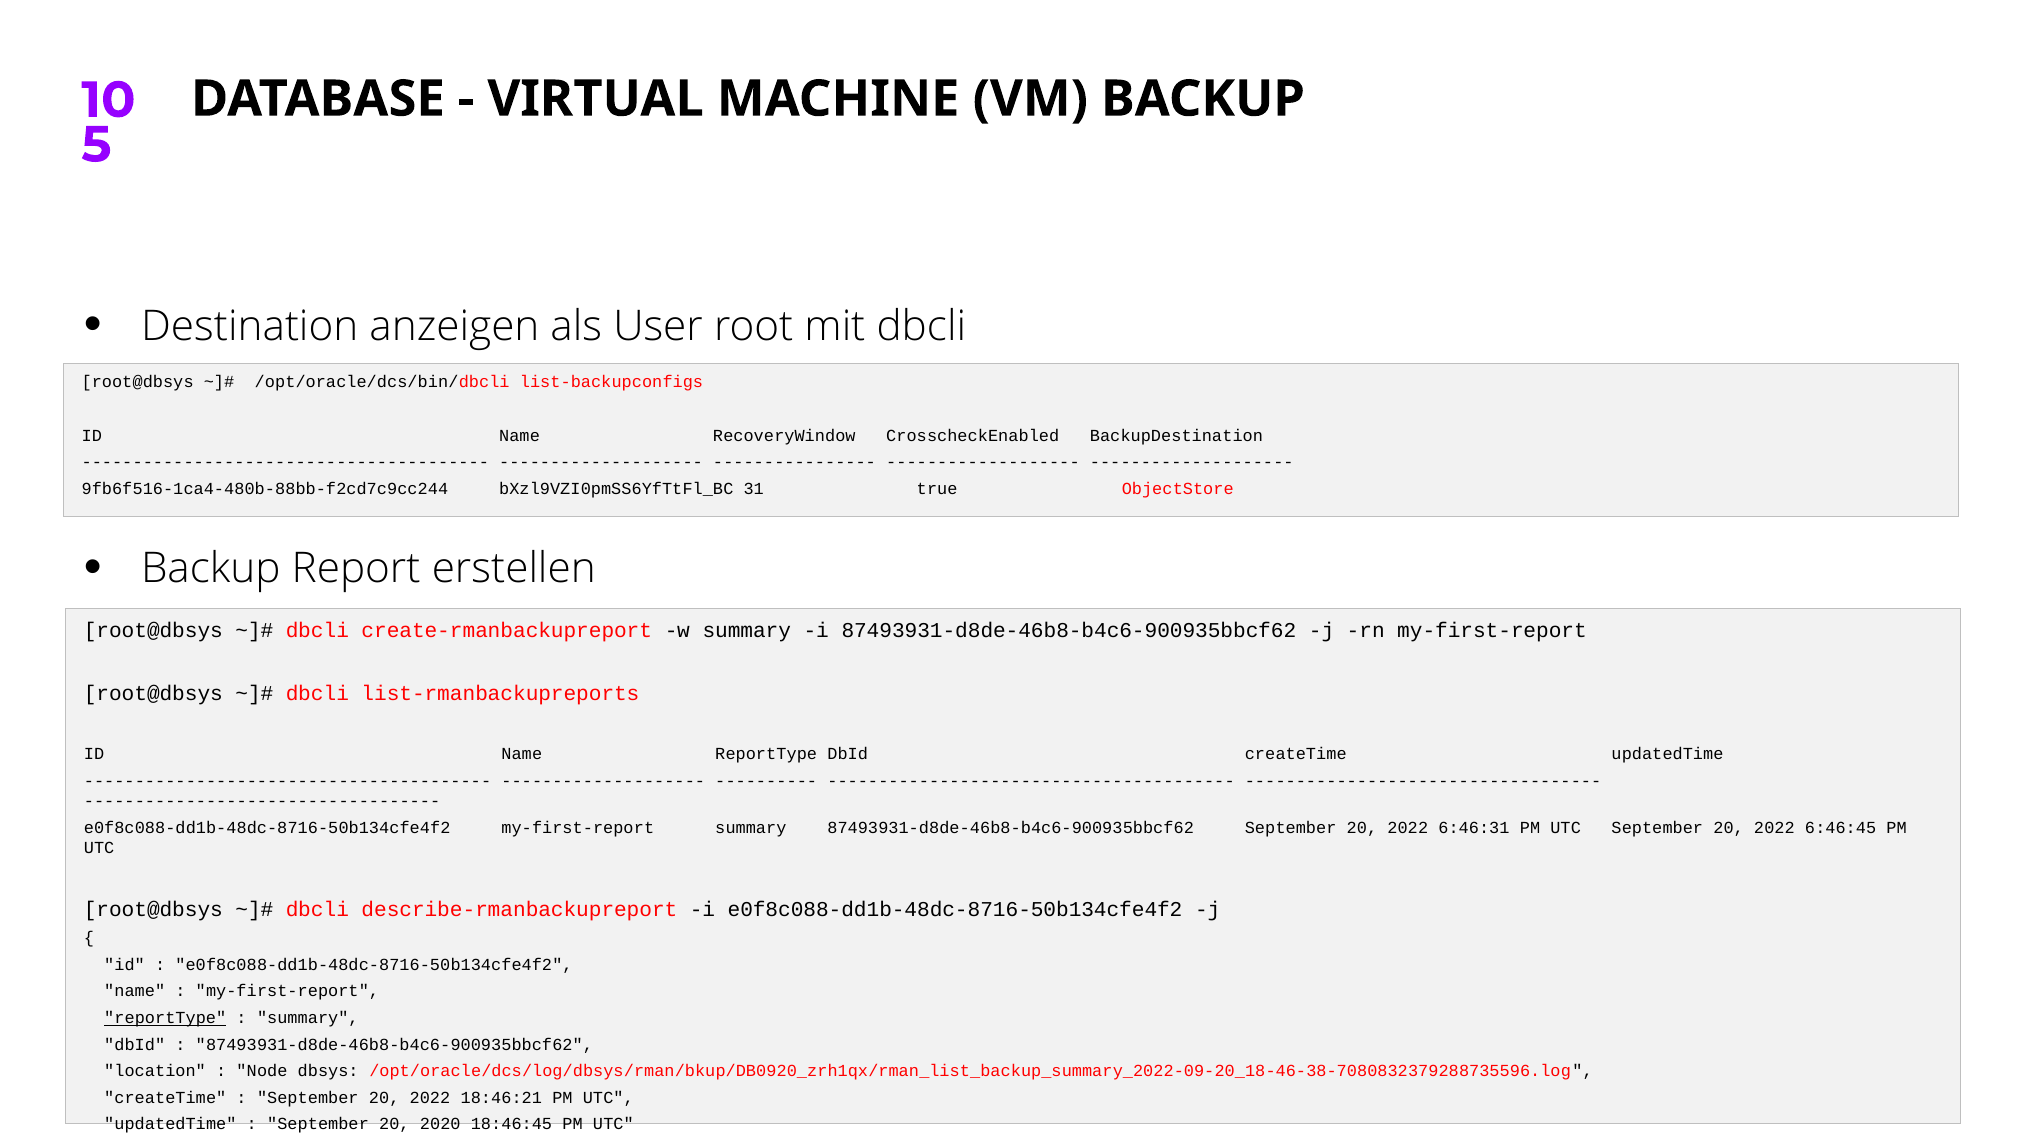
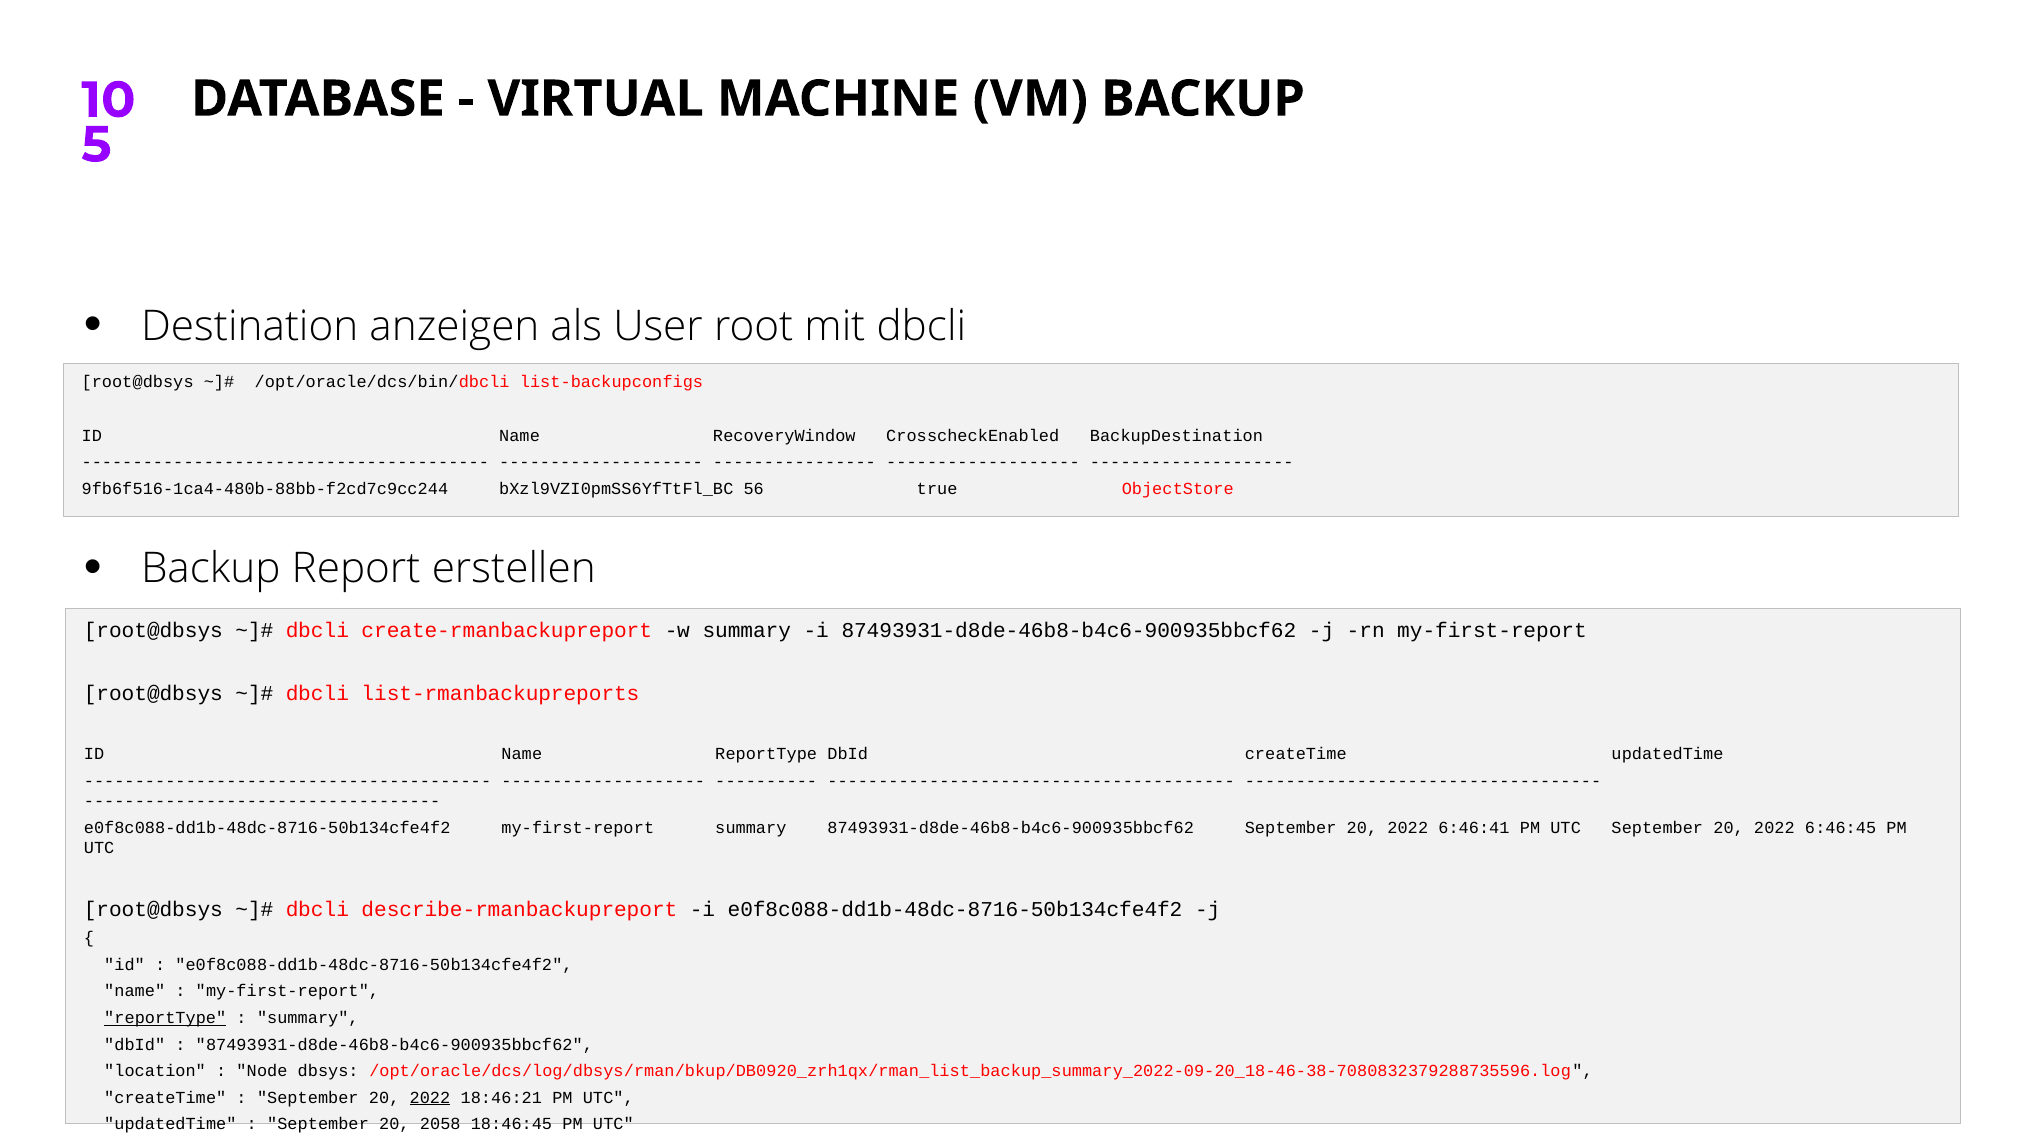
31: 31 -> 56 (754, 489)
6:46:31: 6:46:31 -> 6:46:41 (1474, 828)
2022 underline: none -> present (430, 1098)
2020: 2020 -> 2058 (440, 1125)
